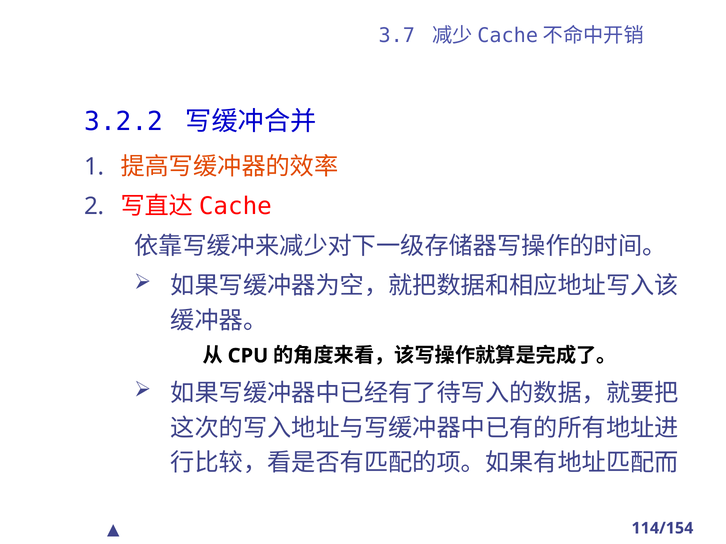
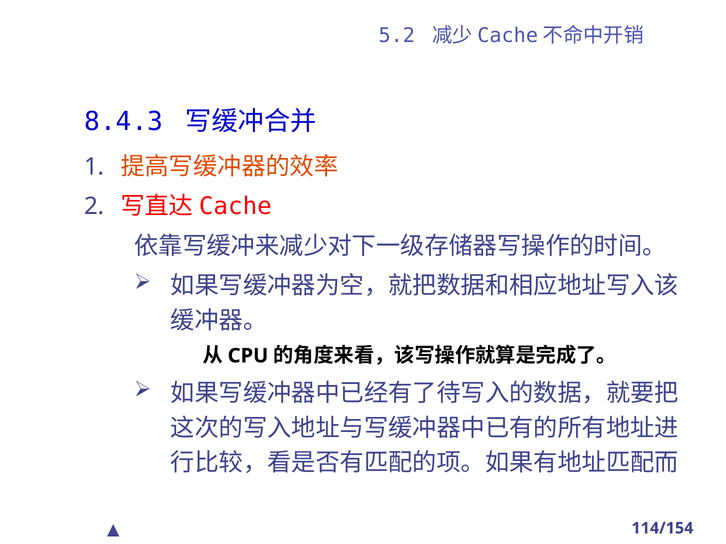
3.7: 3.7 -> 5.2 (397, 36)
3.2.2: 3.2.2 -> 8.4.3 (124, 122)
